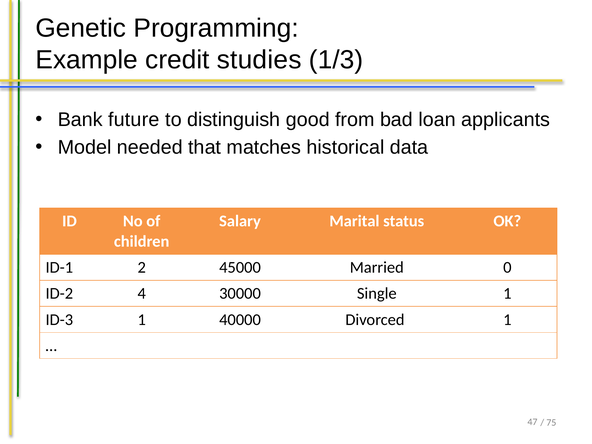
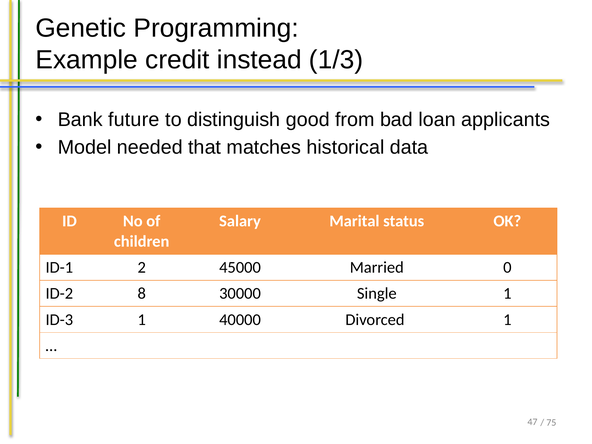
studies: studies -> instead (259, 60)
4: 4 -> 8 (142, 294)
